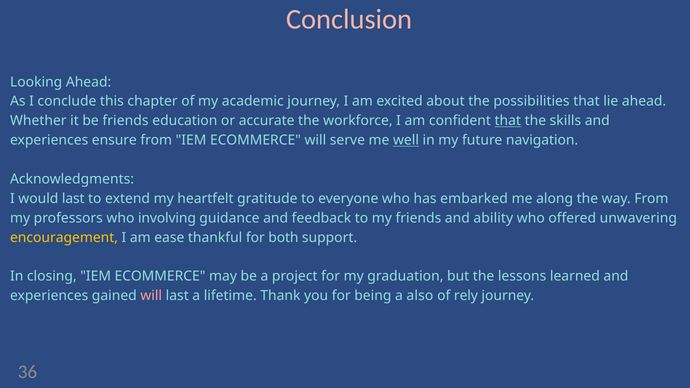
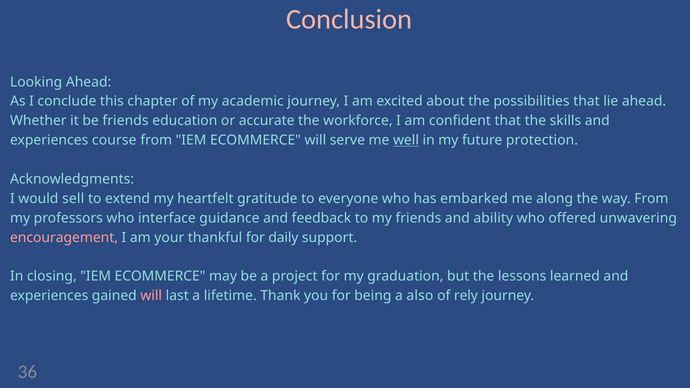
that underline: present -> none (508, 121)
ensure: ensure -> course (114, 140)
navigation: navigation -> protection (542, 140)
would last: last -> sell (73, 199)
involving: involving -> interface (167, 218)
encouragement colour: yellow -> pink (64, 238)
ease: ease -> your (169, 238)
both: both -> daily (283, 238)
